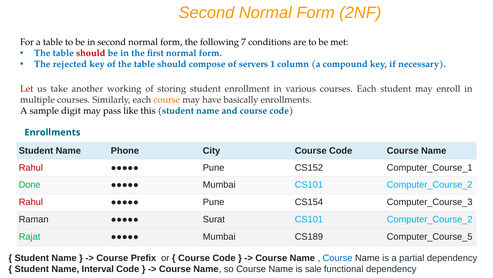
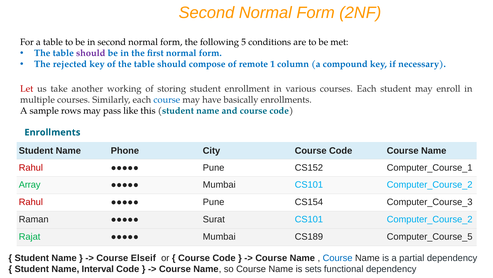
7: 7 -> 5 (244, 42)
should colour: red -> purple (91, 53)
servers: servers -> remote (253, 64)
course colour: orange -> blue (167, 100)
digit: digit -> rows (71, 111)
Done: Done -> Array (30, 184)
Prefix: Prefix -> Elseif (143, 257)
sale: sale -> sets (313, 268)
